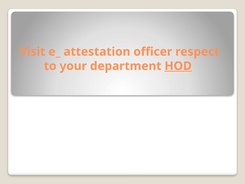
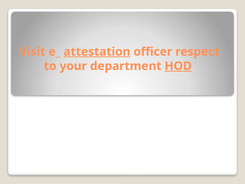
attestation underline: none -> present (97, 52)
